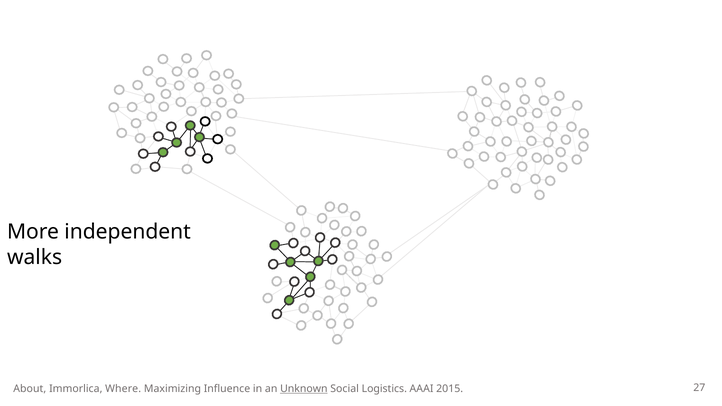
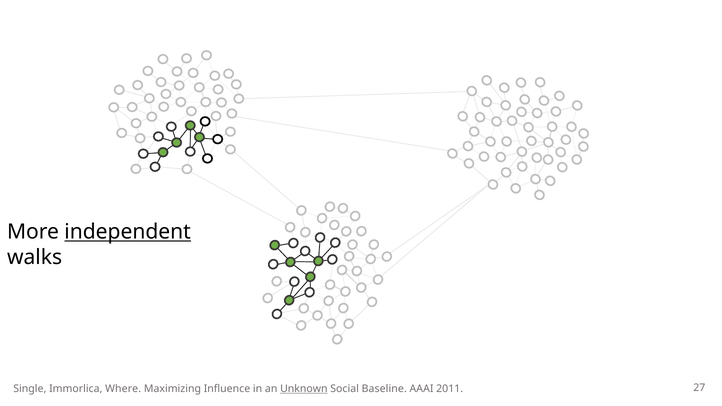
independent underline: none -> present (128, 232)
About: About -> Single (30, 389)
Logistics: Logistics -> Baseline (384, 389)
2015: 2015 -> 2011 (450, 389)
